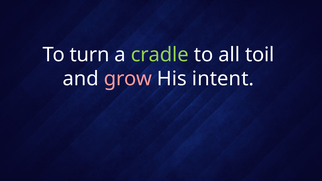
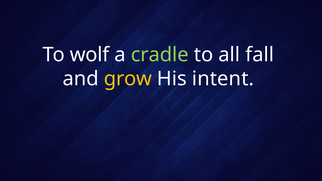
turn: turn -> wolf (90, 55)
toil: toil -> fall (260, 55)
grow colour: pink -> yellow (128, 79)
